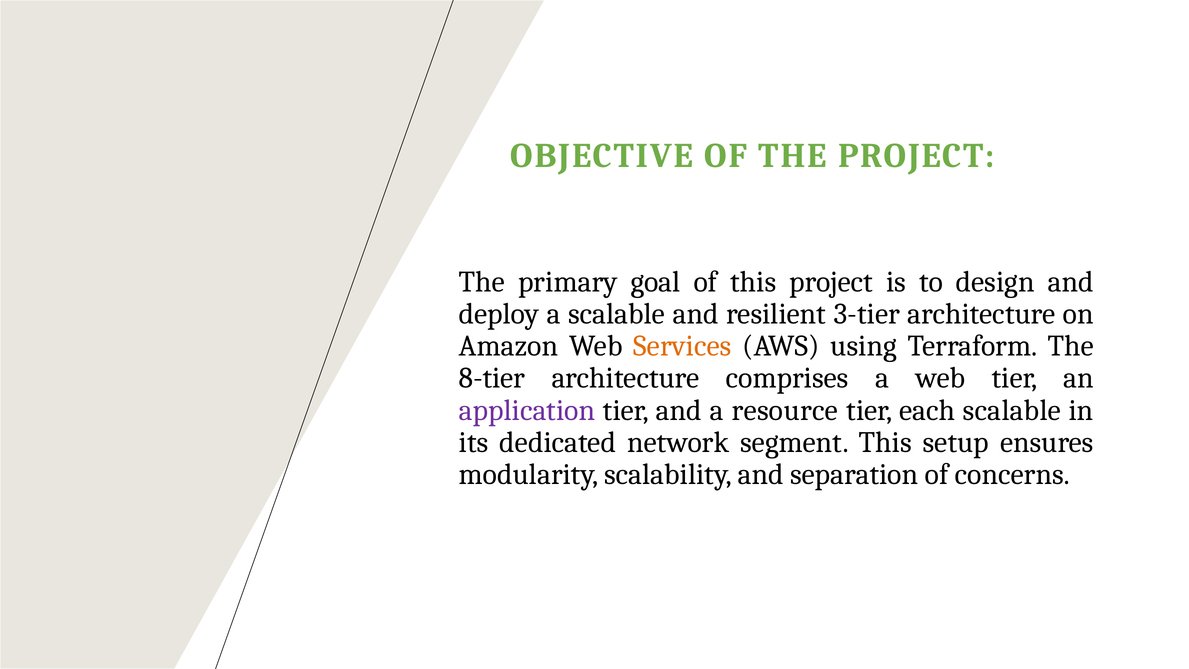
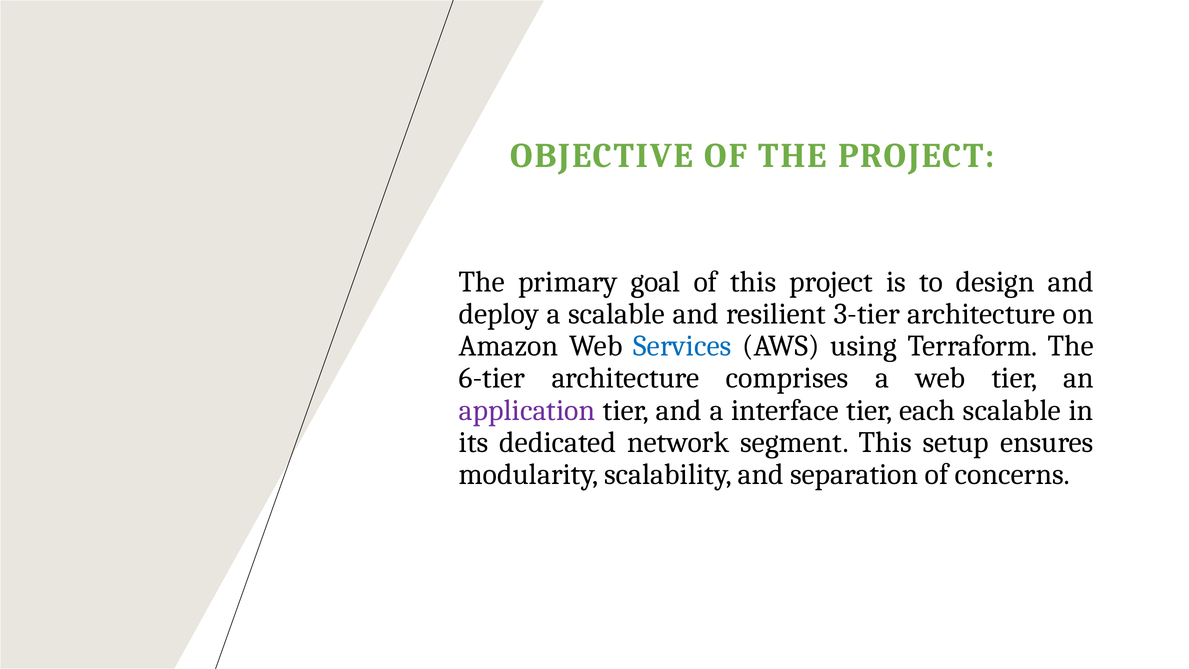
Services colour: orange -> blue (682, 346)
8-tier: 8-tier -> 6-tier (492, 378)
resource: resource -> interface (785, 410)
